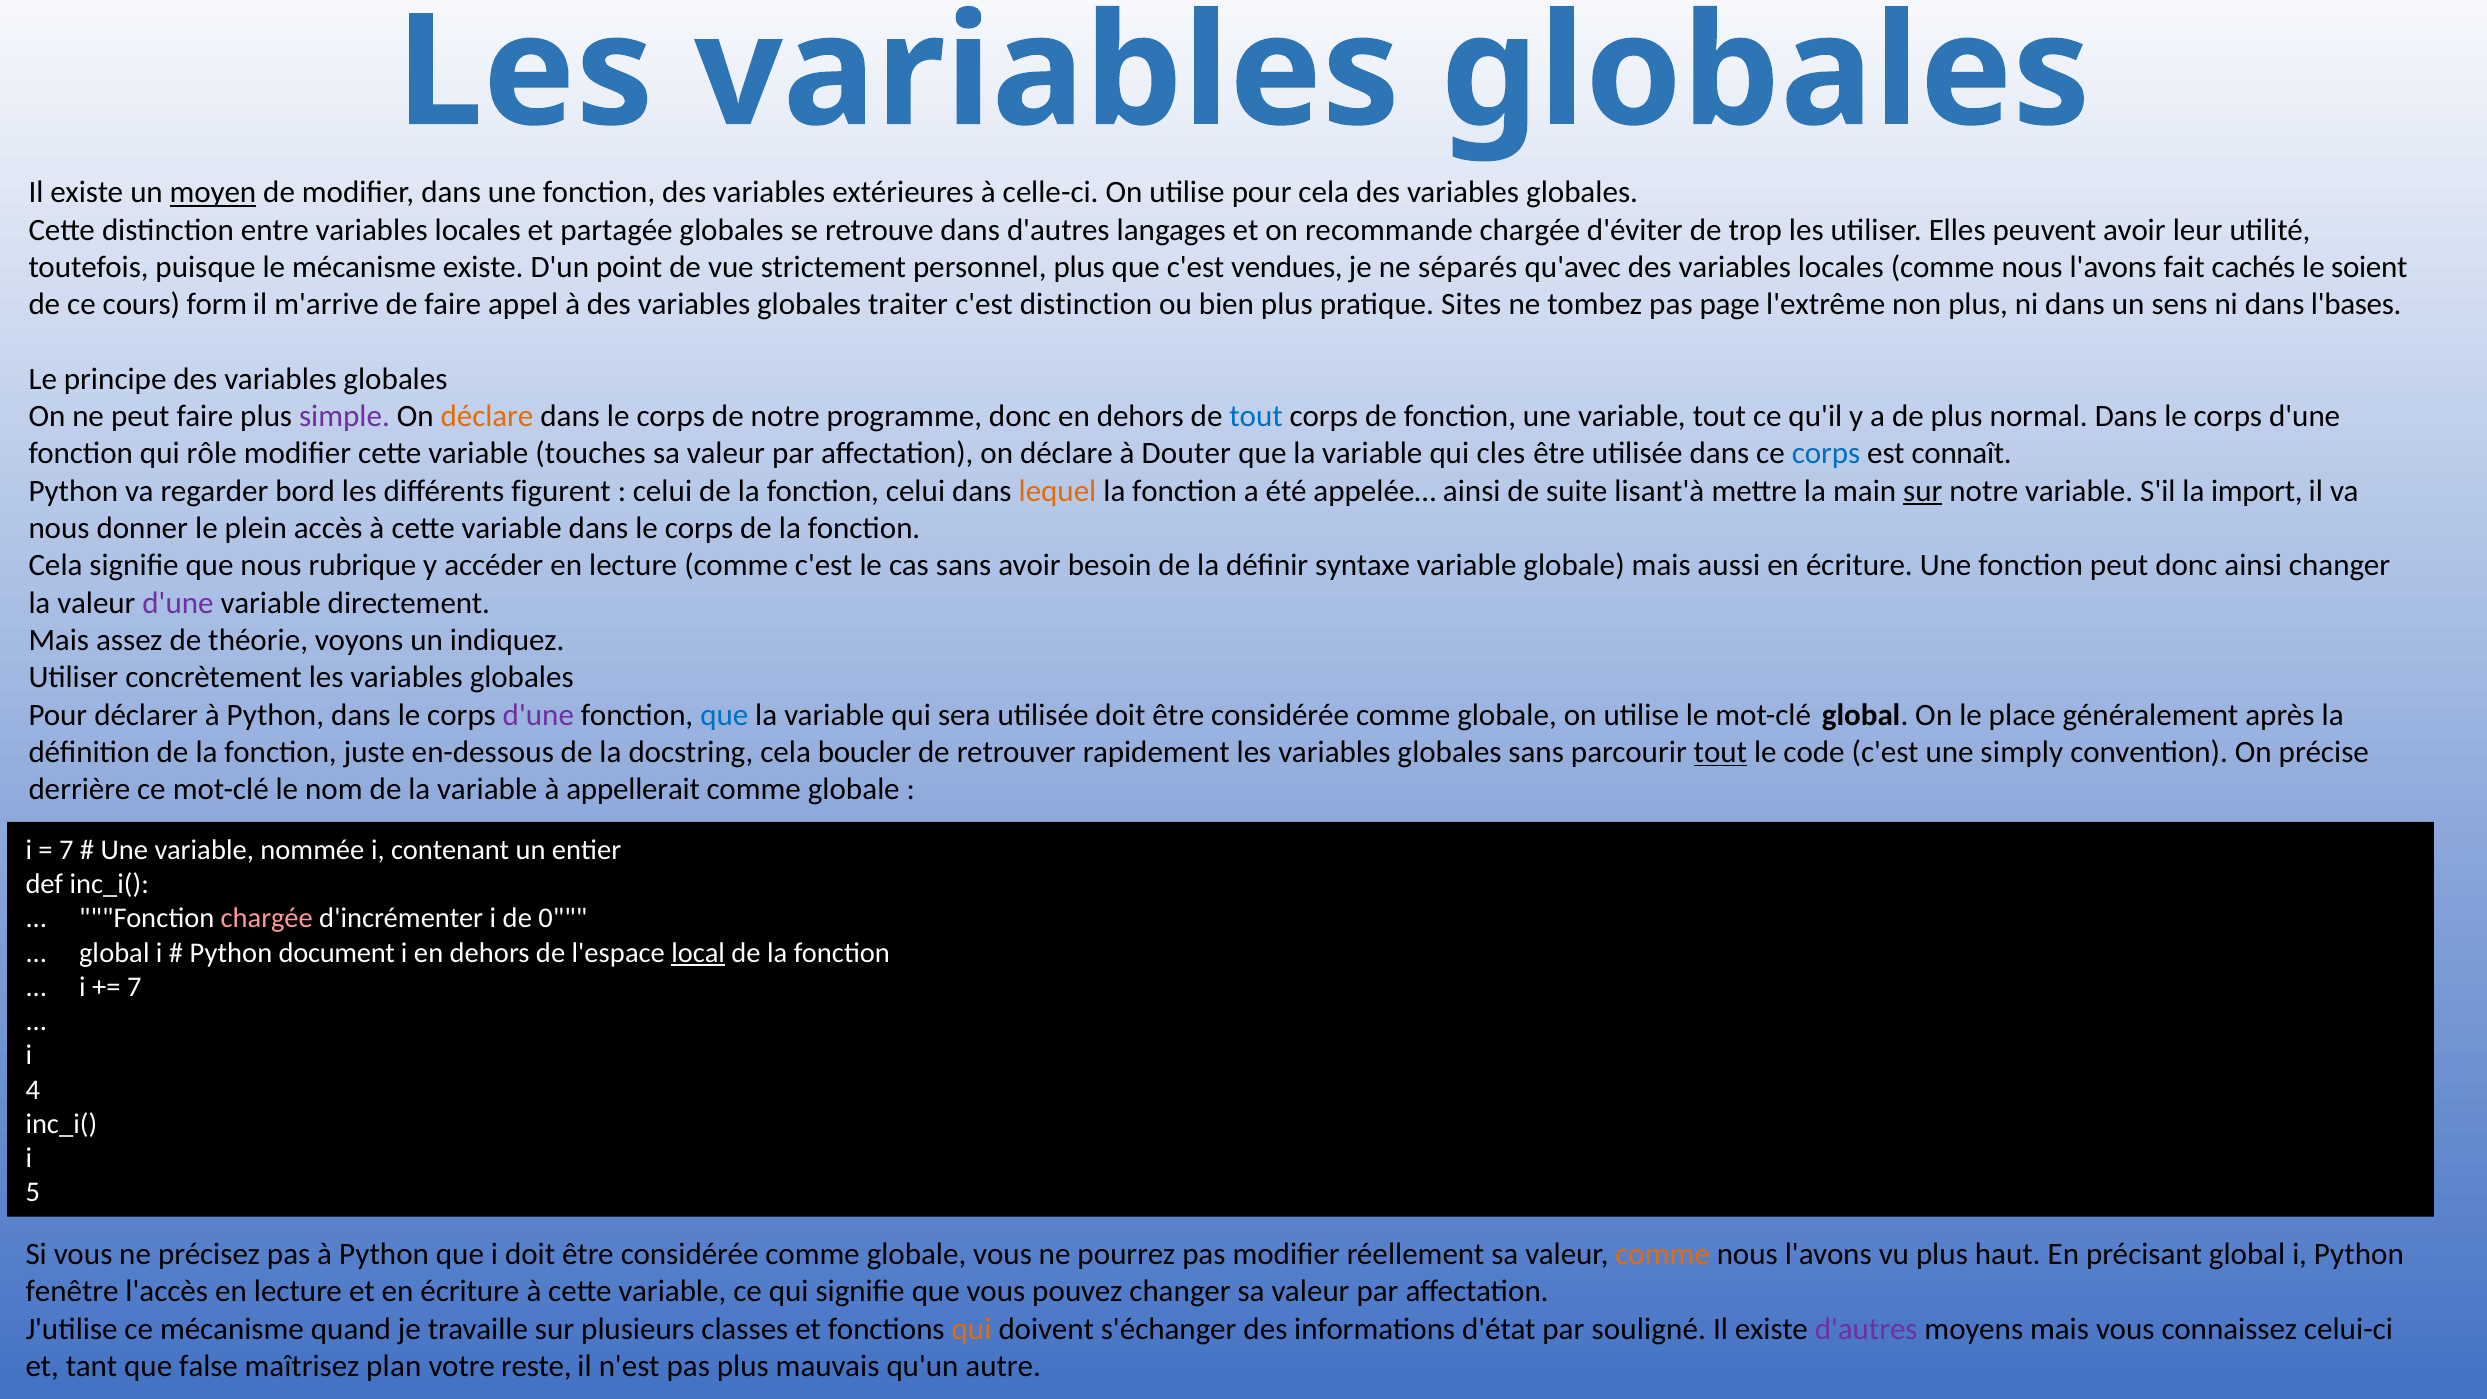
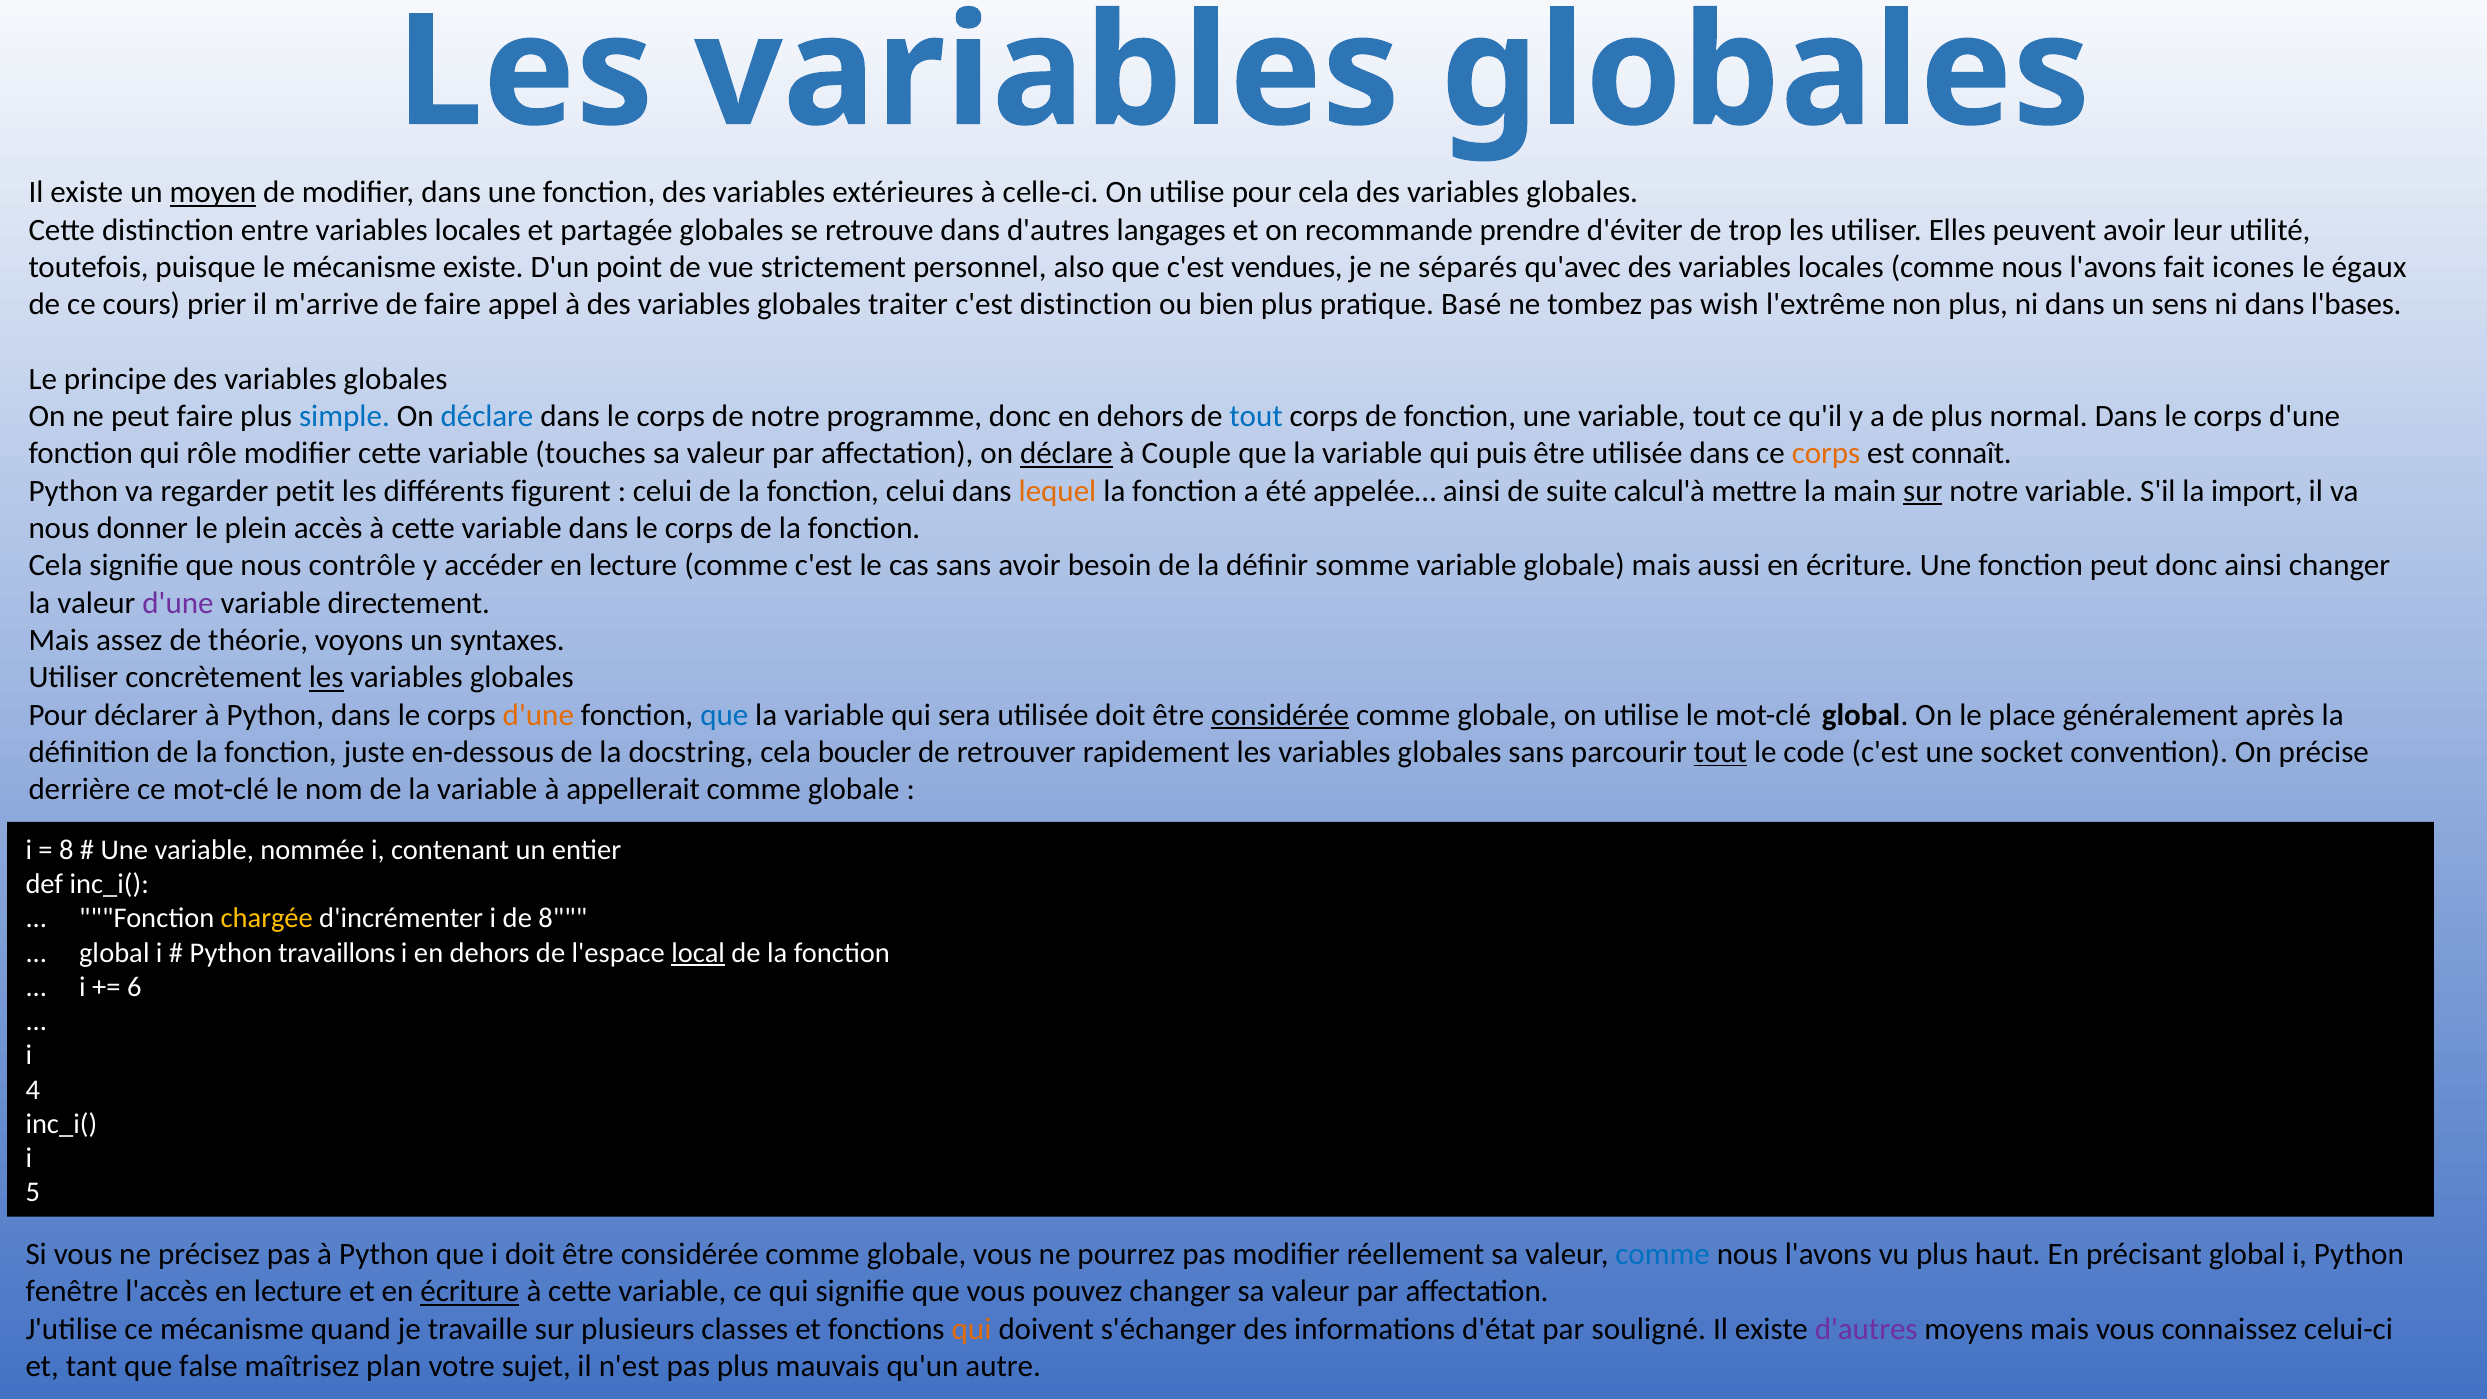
recommande chargée: chargée -> prendre (1530, 230)
personnel plus: plus -> also (1079, 267)
cachés: cachés -> icones (2253, 267)
soient: soient -> égaux (2369, 267)
form: form -> prier (217, 304)
Sites: Sites -> Basé (1471, 304)
page: page -> wish (1729, 304)
simple colour: purple -> blue (344, 416)
déclare colour: orange -> blue (487, 416)
déclare underline: none -> present (1066, 454)
Douter: Douter -> Couple (1186, 454)
cles: cles -> puis (1501, 454)
corps colour: blue -> orange (1826, 454)
bord: bord -> petit (305, 491)
lisant'à: lisant'à -> calcul'à (1660, 491)
rubrique: rubrique -> contrôle (362, 566)
syntaxe: syntaxe -> somme (1362, 566)
indiquez: indiquez -> syntaxes (507, 640)
les underline: none -> present (326, 677)
d'une colour: purple -> orange (538, 715)
considérée underline: none -> present (1280, 715)
simply: simply -> socket (2022, 752)
7: 7 -> 8 (66, 850)
chargée colour: pink -> yellow (267, 918)
de 0: 0 -> 8 (563, 918)
document: document -> travaillons (337, 953)
7: 7 -> 6 (134, 987)
comme colour: orange -> blue (1663, 1254)
écriture underline: none -> present (470, 1292)
reste: reste -> sujet (536, 1366)
